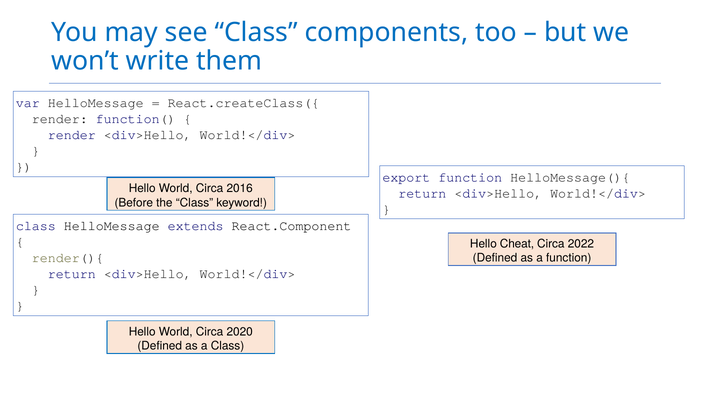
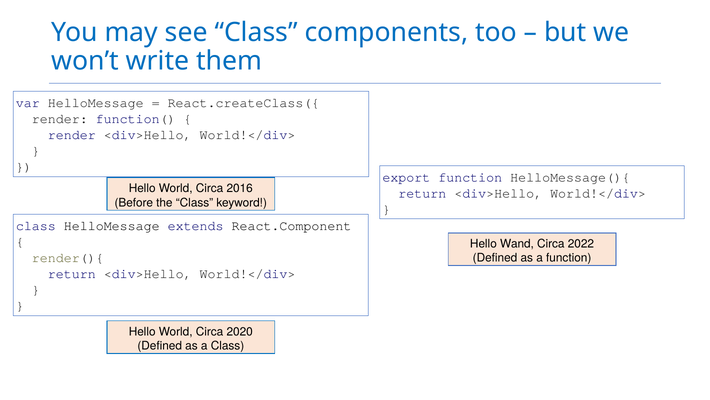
Cheat: Cheat -> Wand (517, 243)
